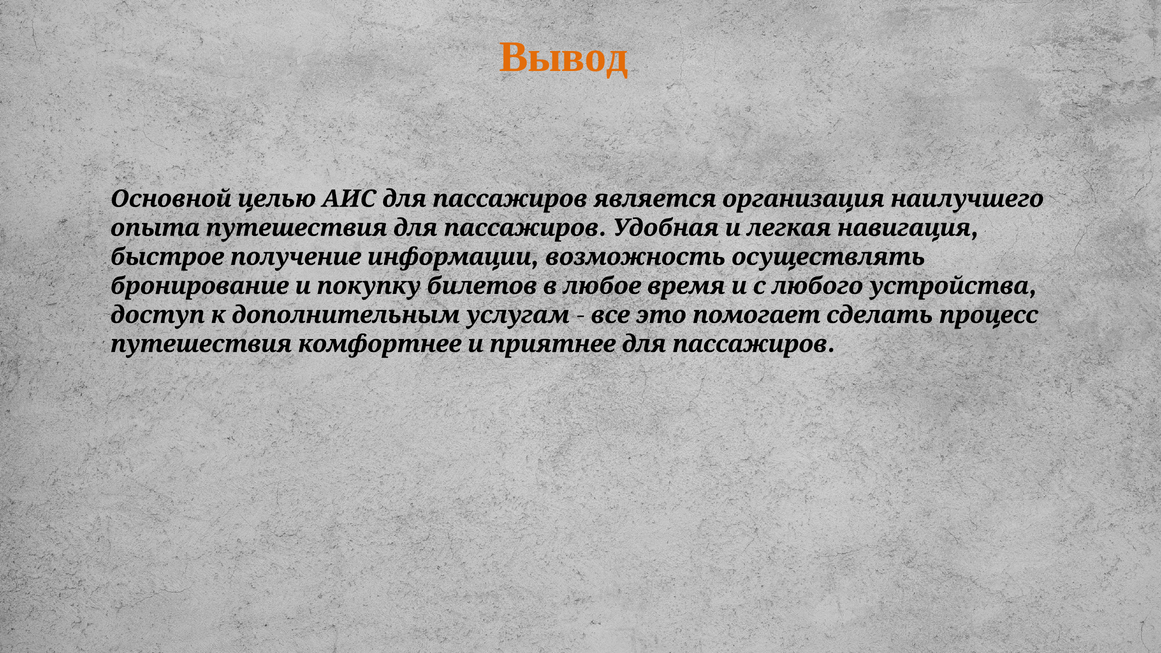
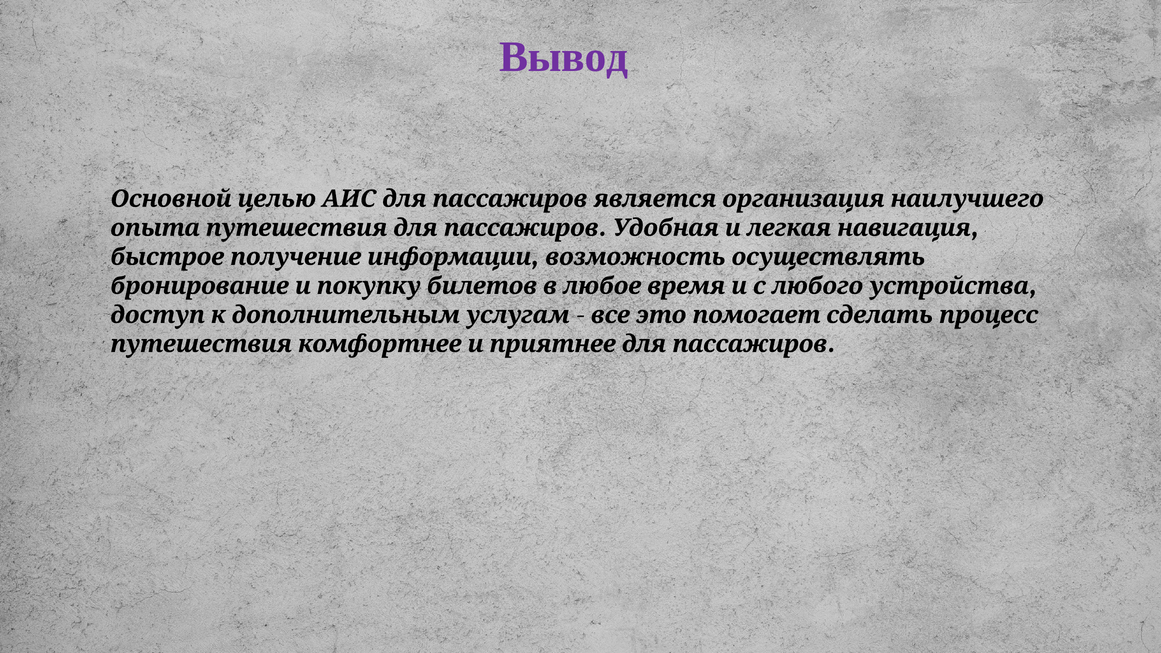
Вывод colour: orange -> purple (564, 57)
